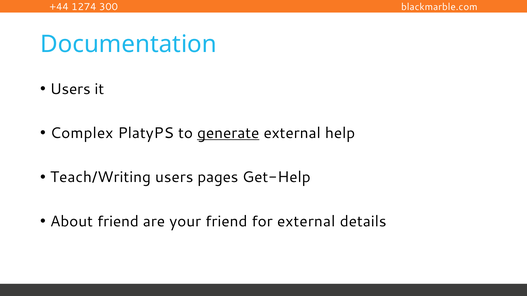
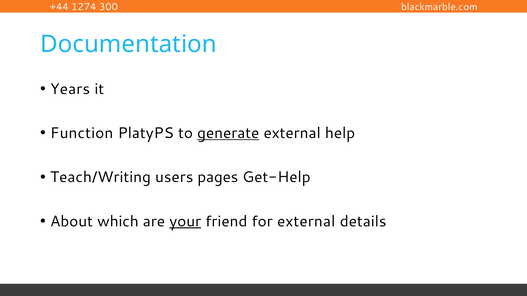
Users: Users -> Years (70, 89)
Complex: Complex -> Function (82, 133)
About friend: friend -> which (118, 222)
your underline: none -> present (185, 222)
